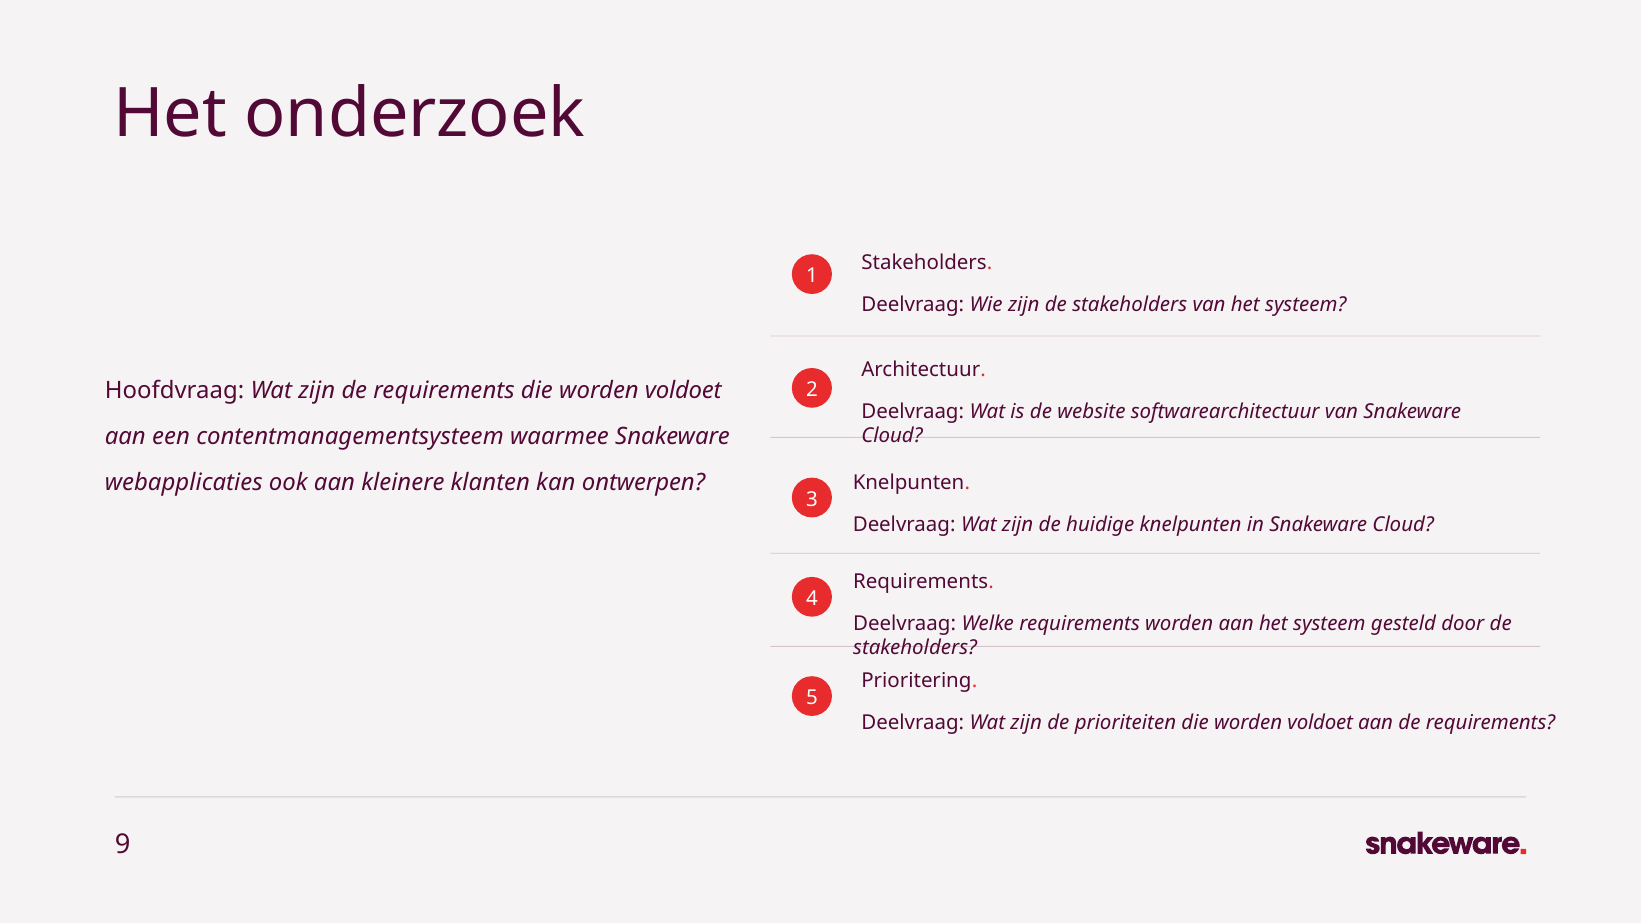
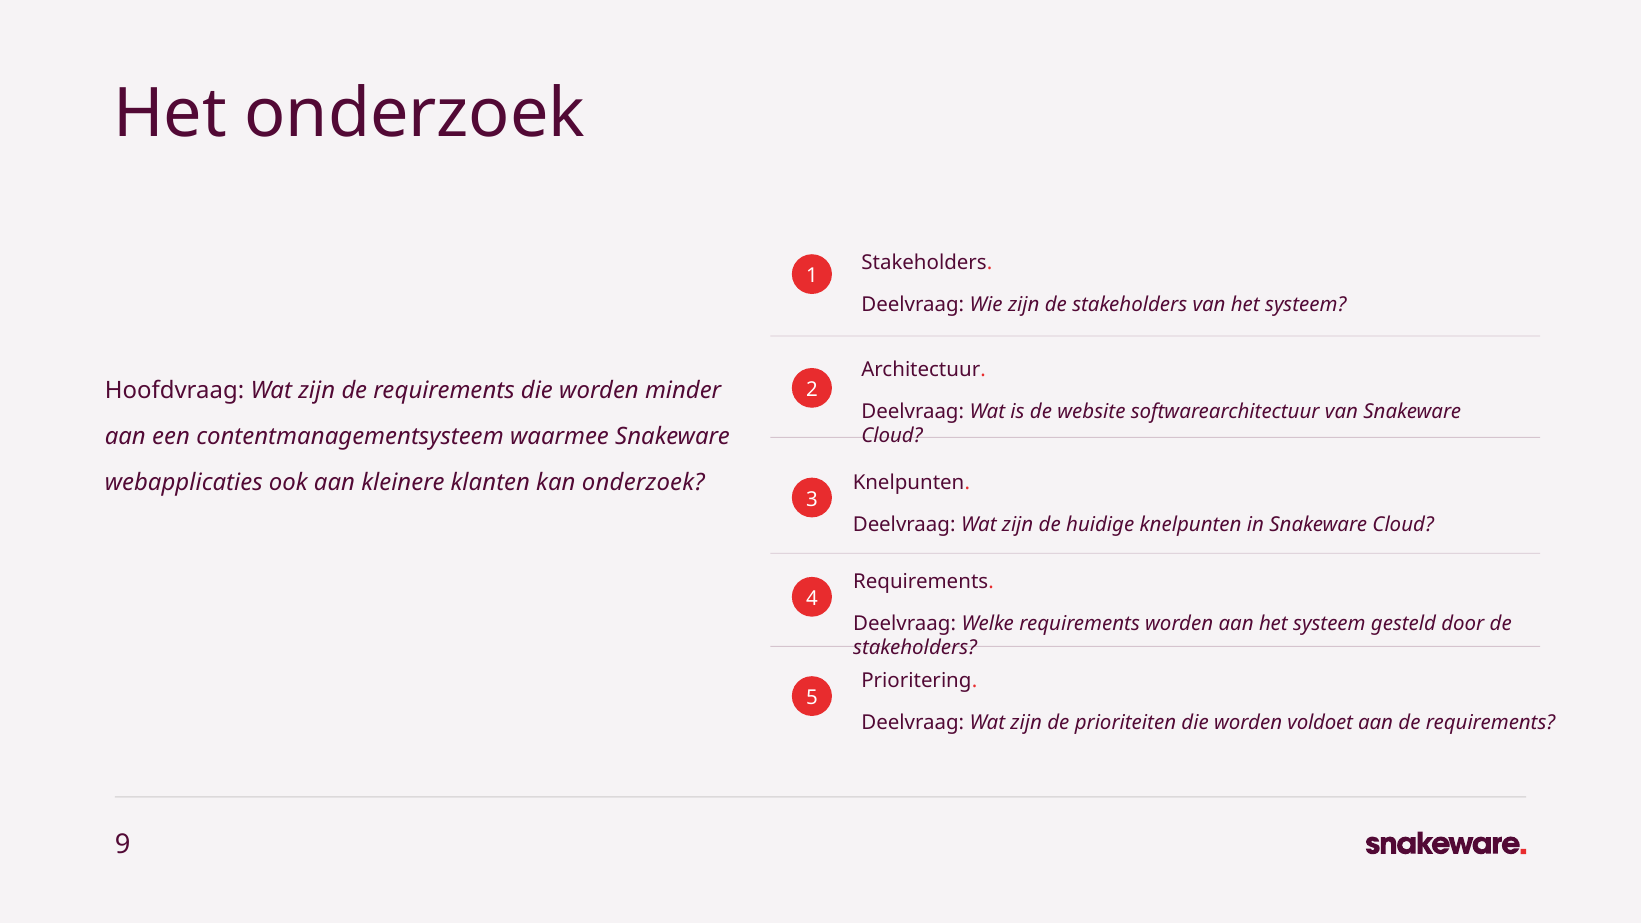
requirements die worden voldoet: voldoet -> minder (683, 390)
kan ontwerpen: ontwerpen -> onderzoek (643, 482)
